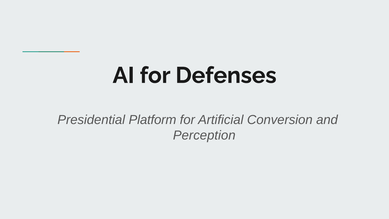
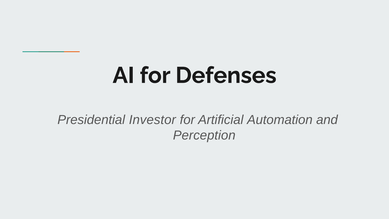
Platform: Platform -> Investor (152, 120)
Conversion: Conversion -> Automation (280, 120)
